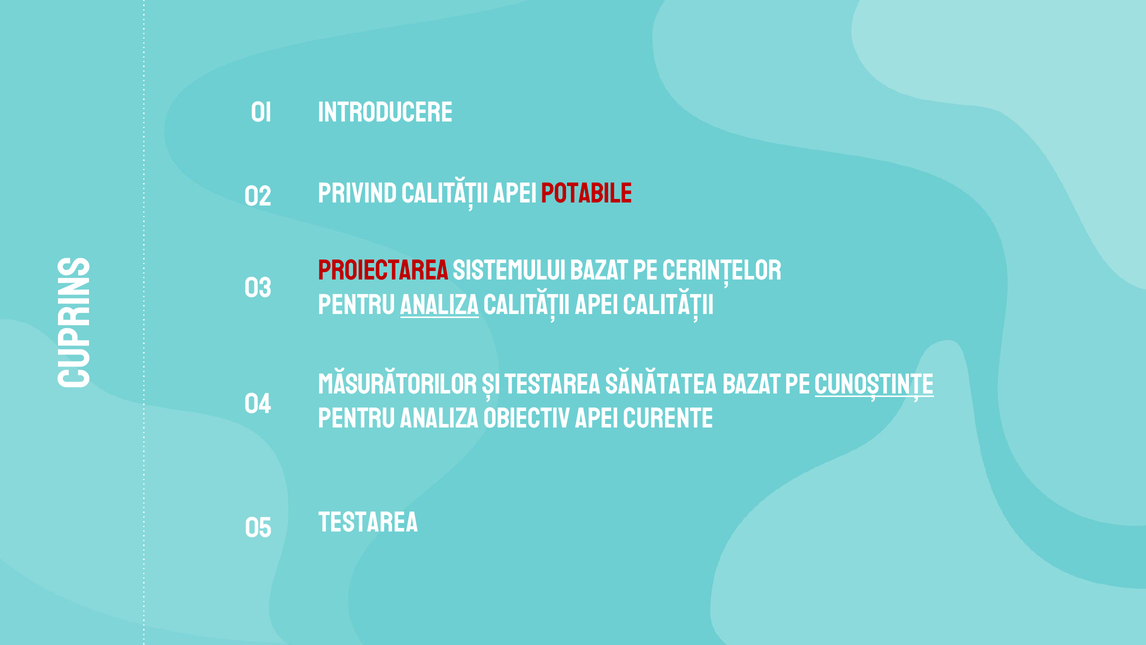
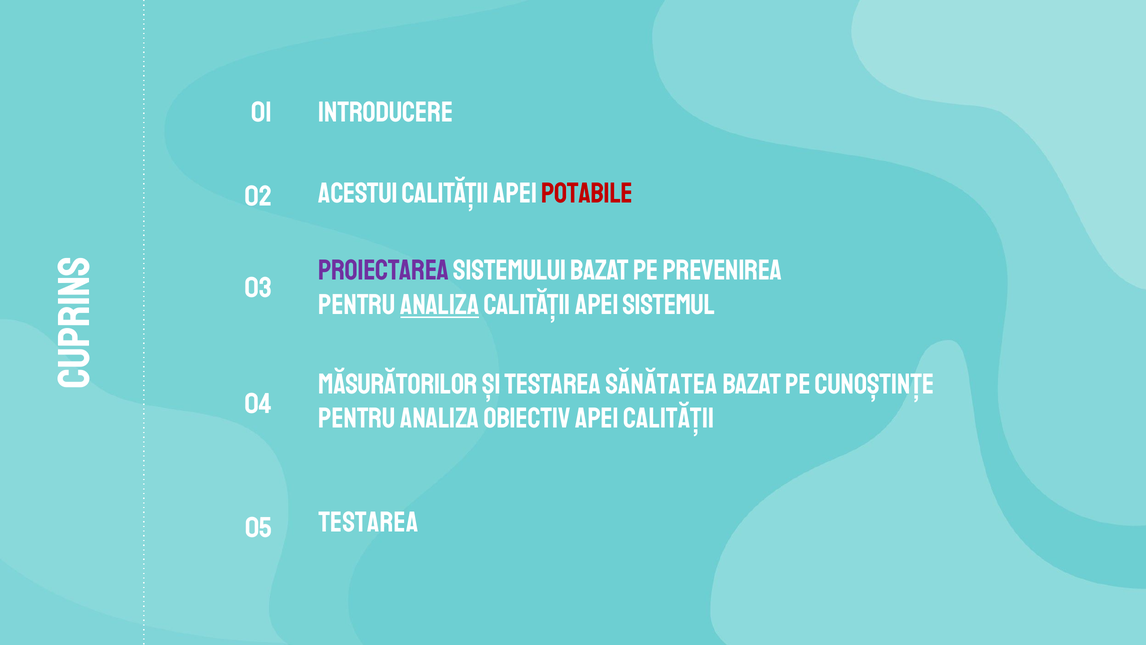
Privind: Privind -> Acestui (358, 193)
Proiectarea colour: red -> purple (384, 270)
cerințelor: cerințelor -> prevenirea (722, 270)
apei calității: calității -> sistemul (669, 305)
cunoștințe underline: present -> none (874, 384)
apei curente: curente -> calității (669, 418)
